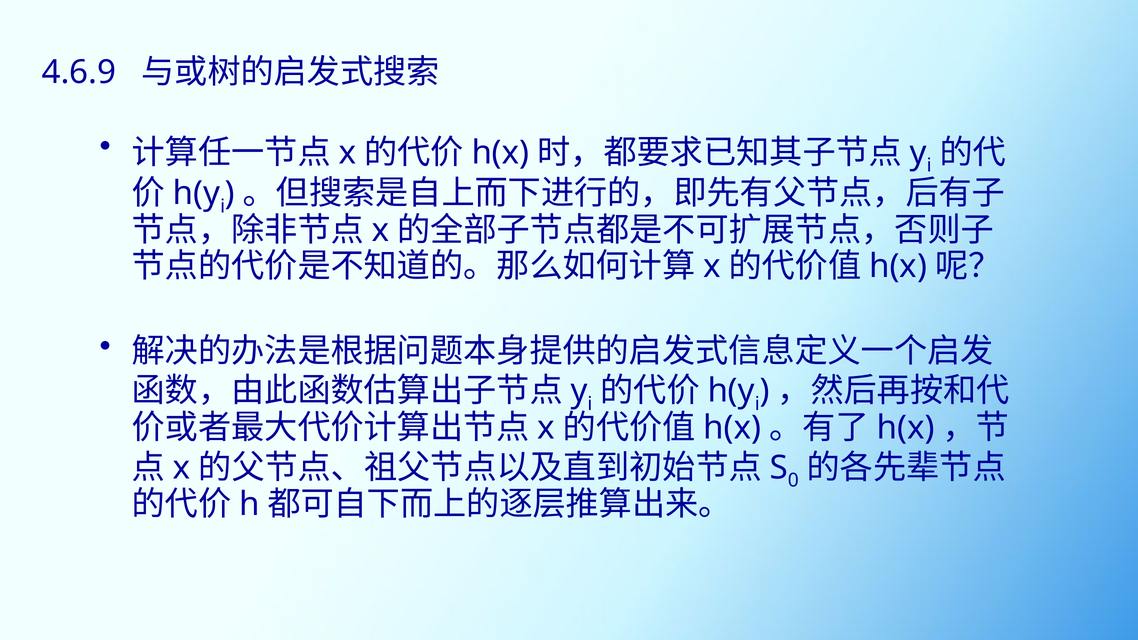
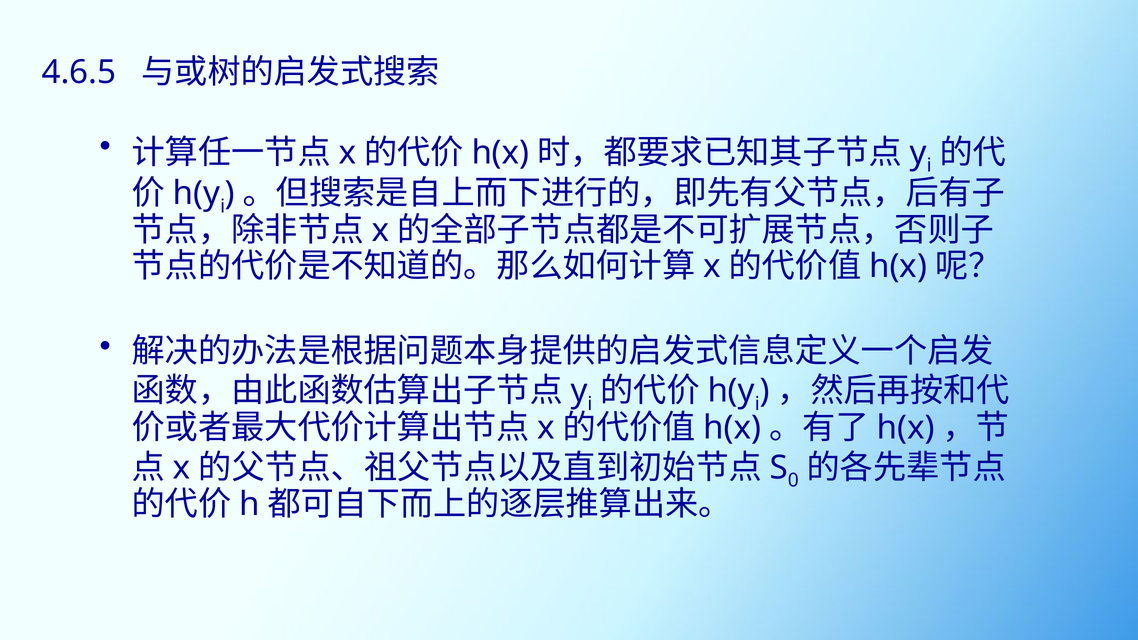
4.6.9: 4.6.9 -> 4.6.5 (79, 72)
